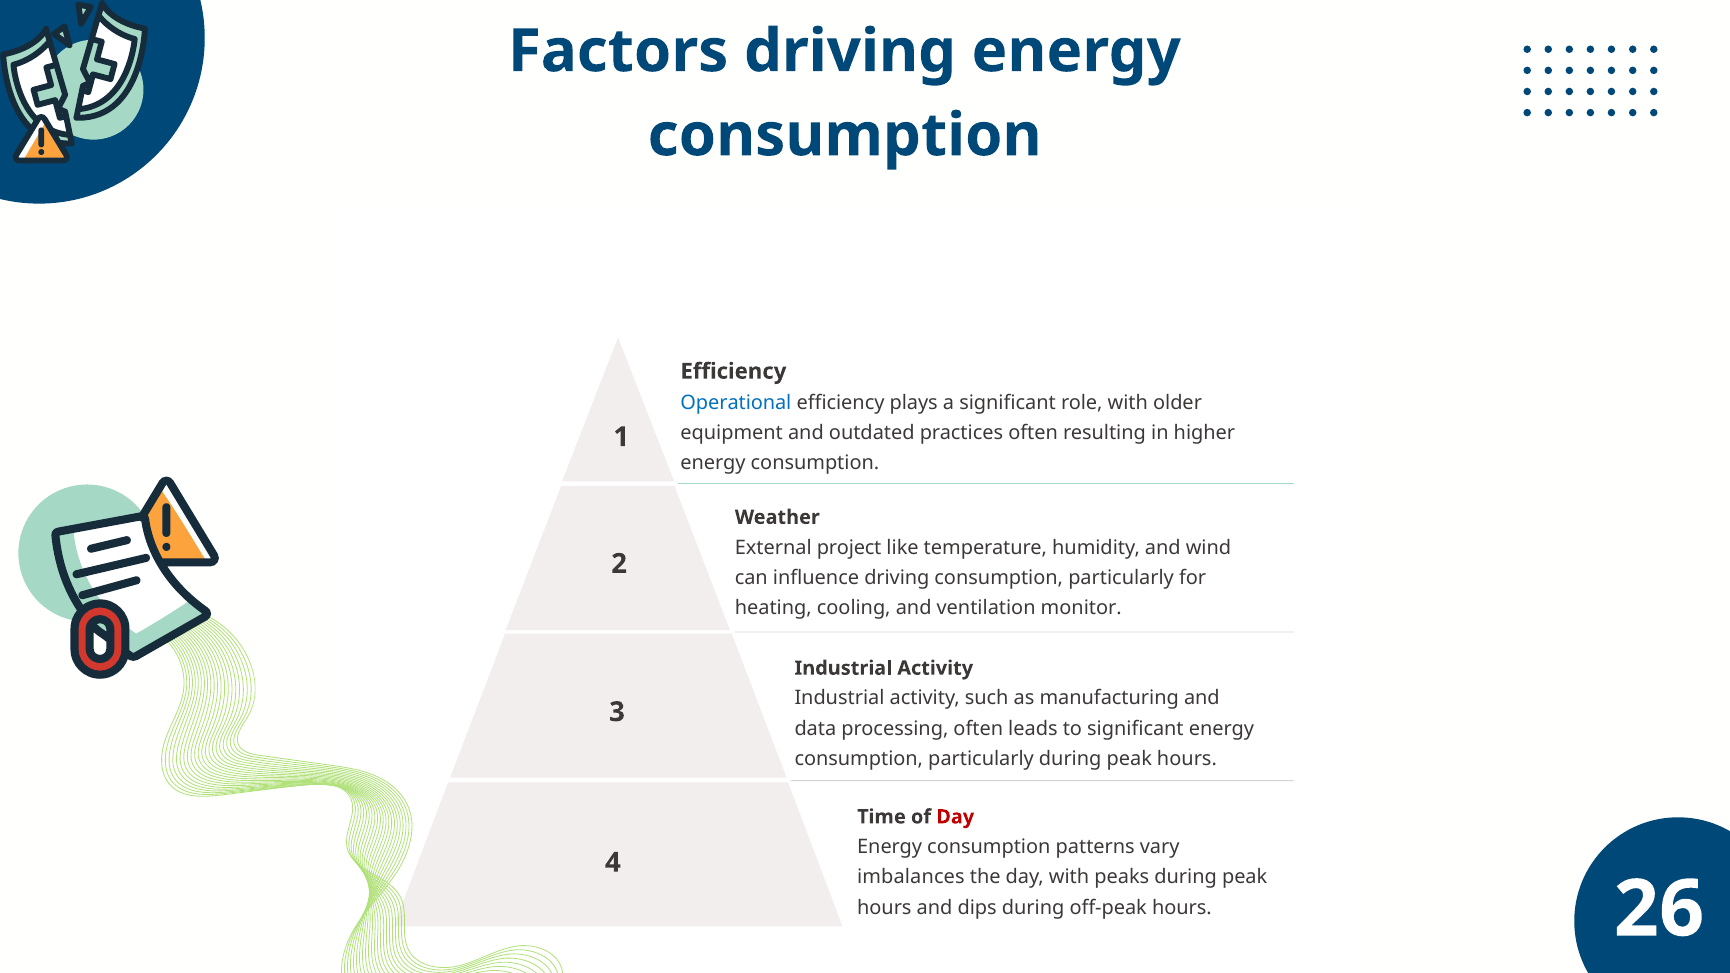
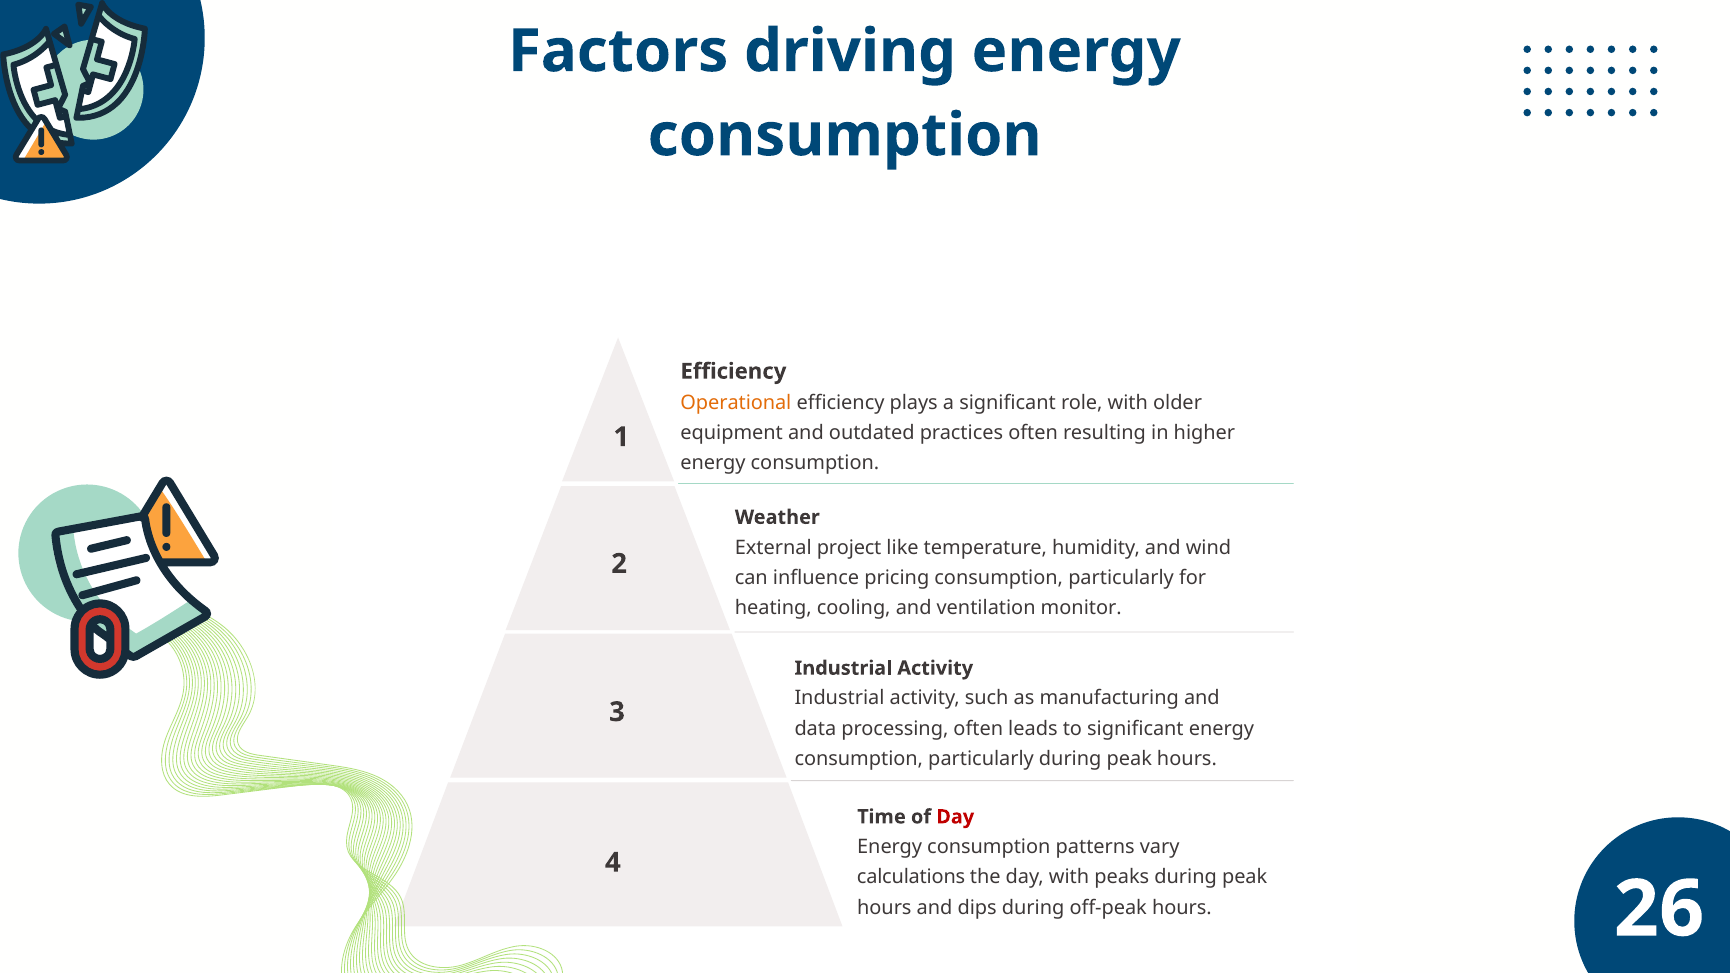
Operational colour: blue -> orange (736, 403)
influence driving: driving -> pricing (897, 578)
imbalances: imbalances -> calculations (911, 877)
